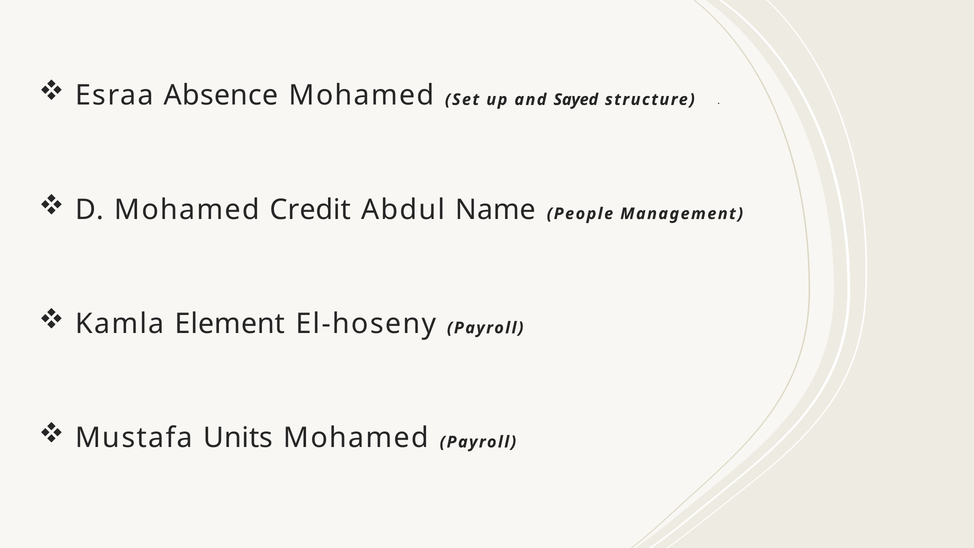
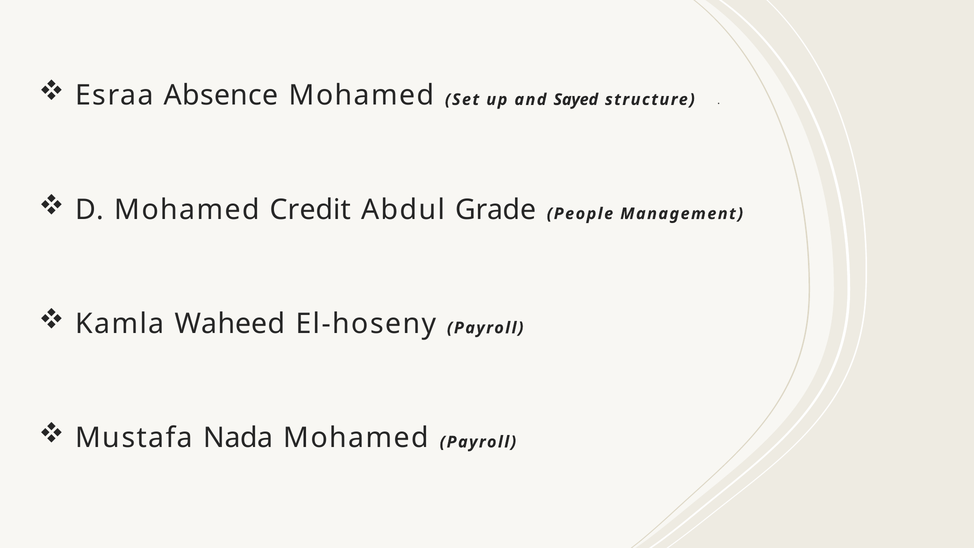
Name: Name -> Grade (496, 210)
Element: Element -> Waheed (230, 324)
Units: Units -> Nada (238, 438)
